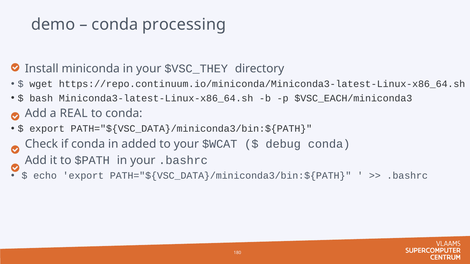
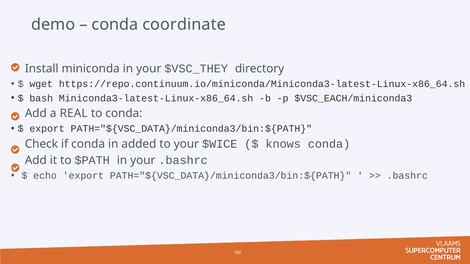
processing: processing -> coordinate (184, 24)
$WCAT: $WCAT -> $WICE (220, 144)
debug: debug -> knows (283, 144)
